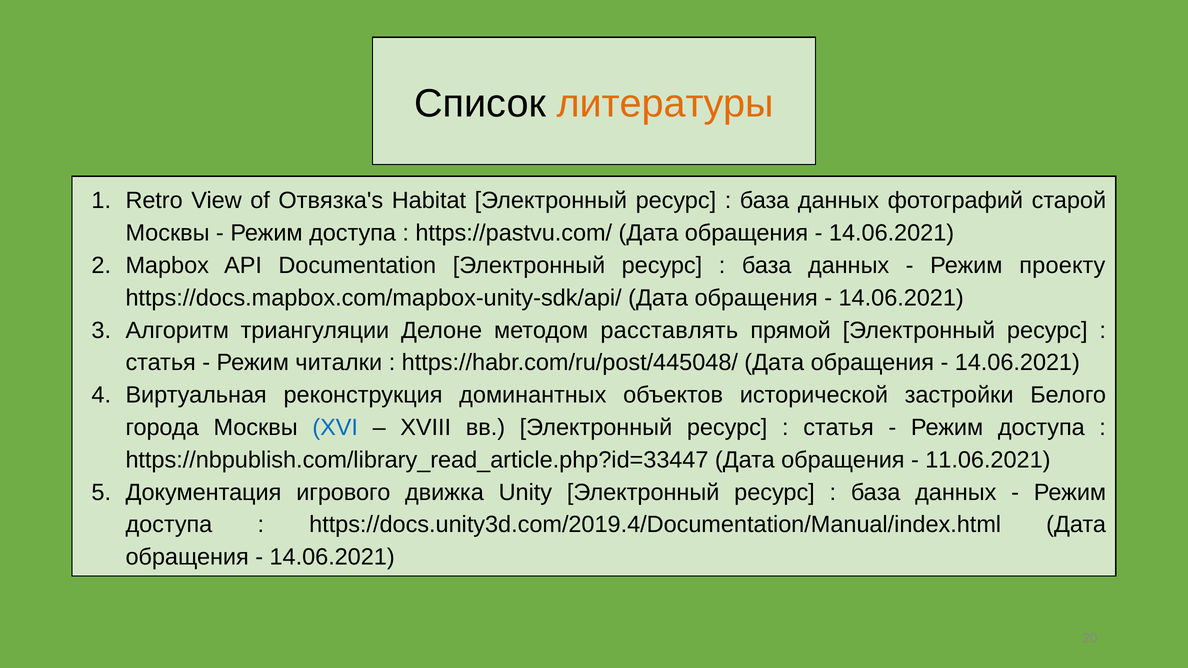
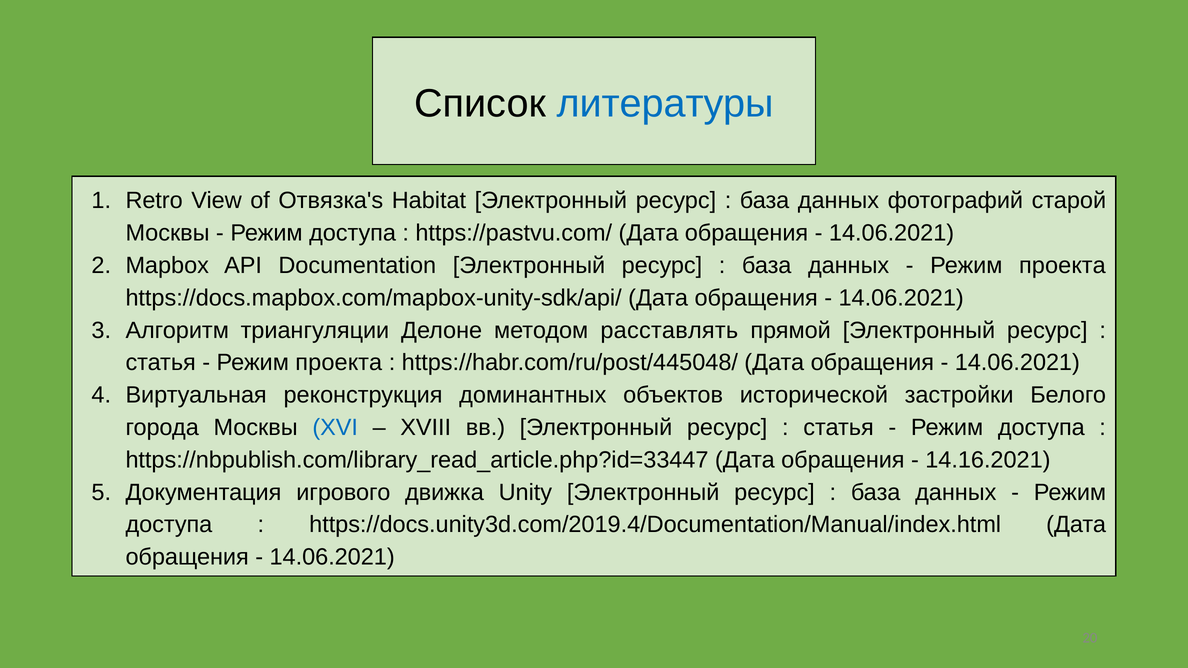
литературы colour: orange -> blue (665, 104)
проекту: проекту -> проекта (1062, 266)
читалки: читалки -> проекта (339, 363)
11.06.2021: 11.06.2021 -> 14.16.2021 (988, 460)
